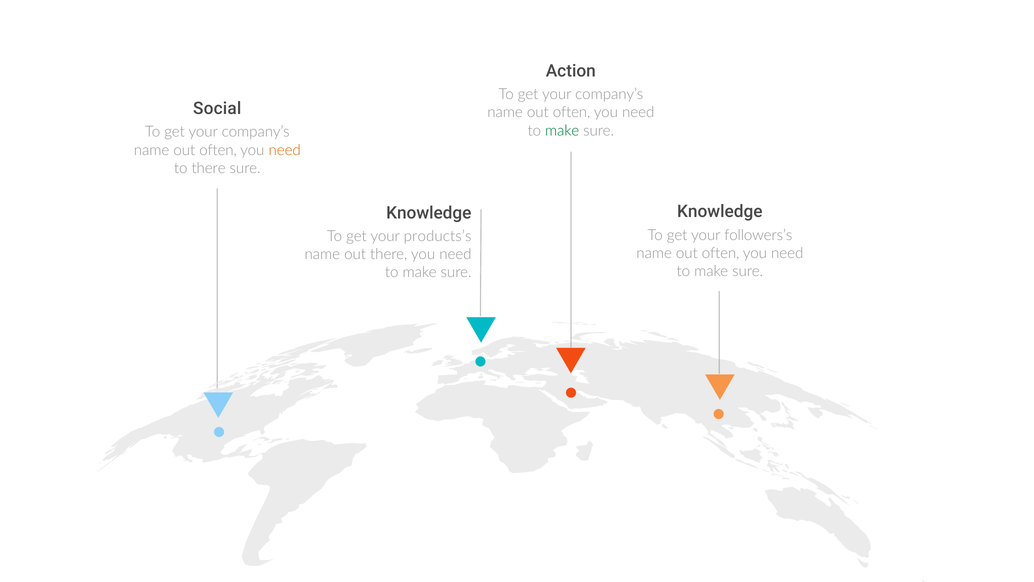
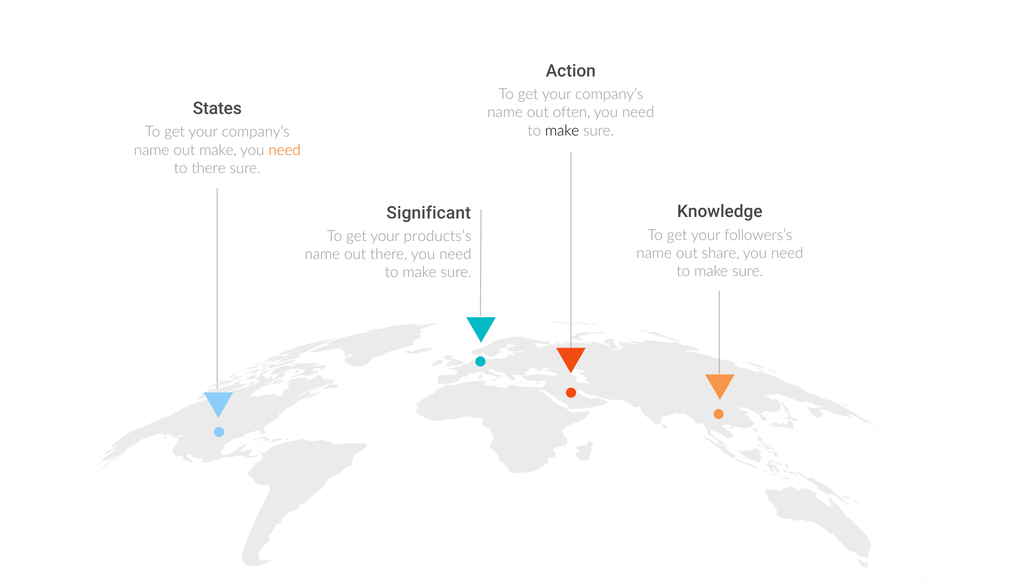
Social: Social -> States (217, 109)
make colour: green -> black (562, 131)
often: often -> make (218, 150)
Knowledge: Knowledge -> Significant (429, 213)
often: often -> share (721, 253)
